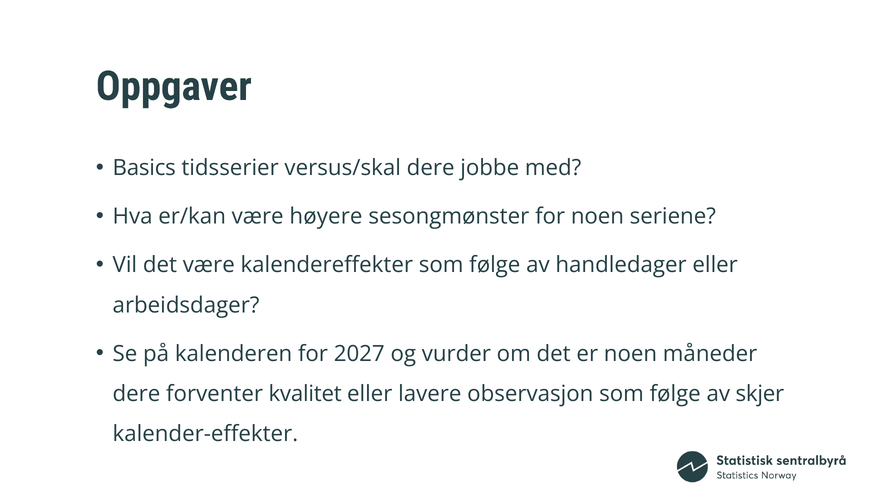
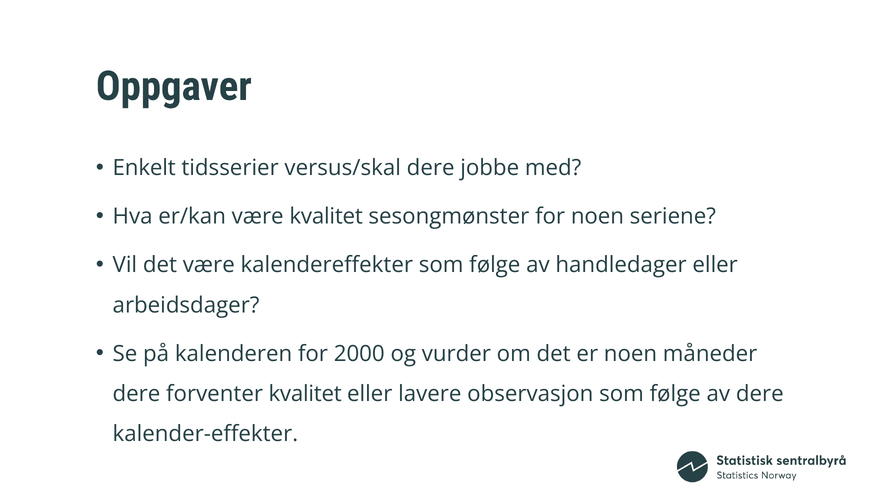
Basics: Basics -> Enkelt (144, 168)
være høyere: høyere -> kvalitet (326, 216)
2027: 2027 -> 2000 (359, 354)
av skjer: skjer -> dere (760, 394)
